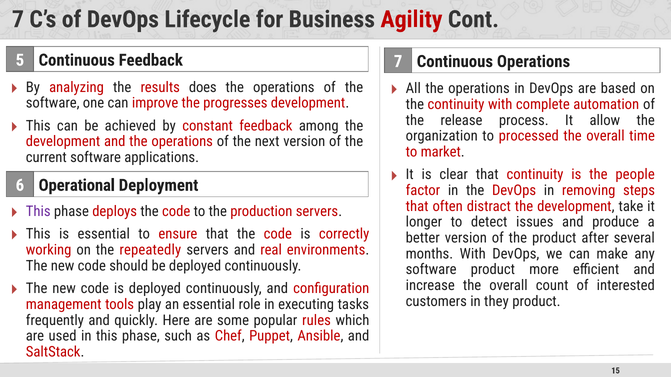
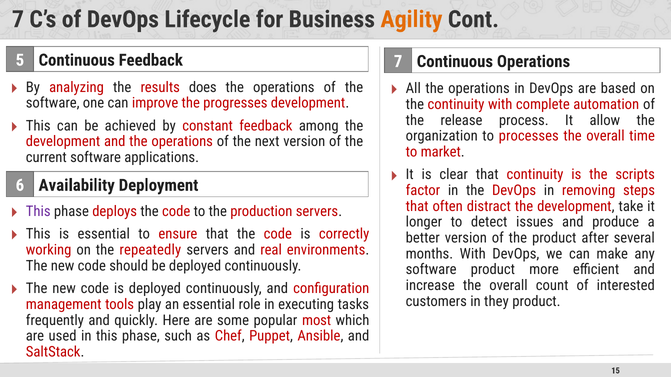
Agility colour: red -> orange (411, 19)
processed: processed -> processes (529, 136)
people: people -> scripts (635, 175)
Operational: Operational -> Availability (77, 185)
rules: rules -> most (317, 321)
